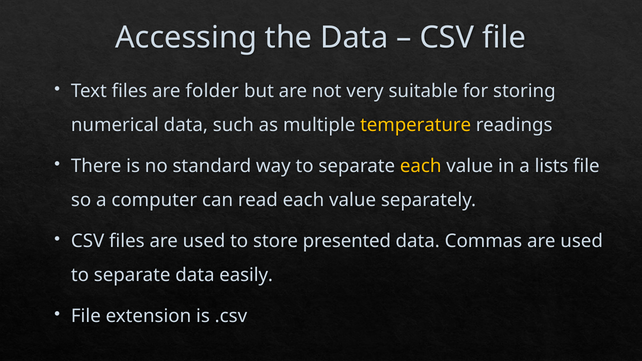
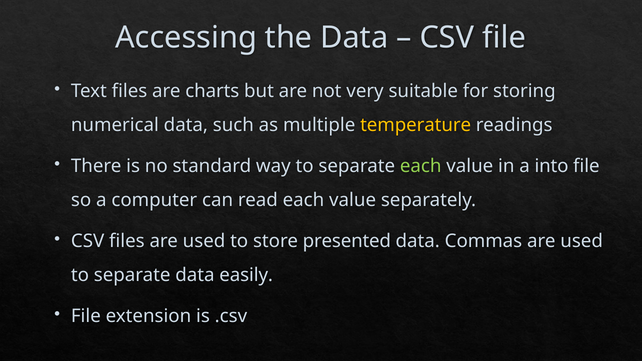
folder: folder -> charts (212, 91)
each colour: yellow -> light green (421, 166)
lists: lists -> into (552, 166)
